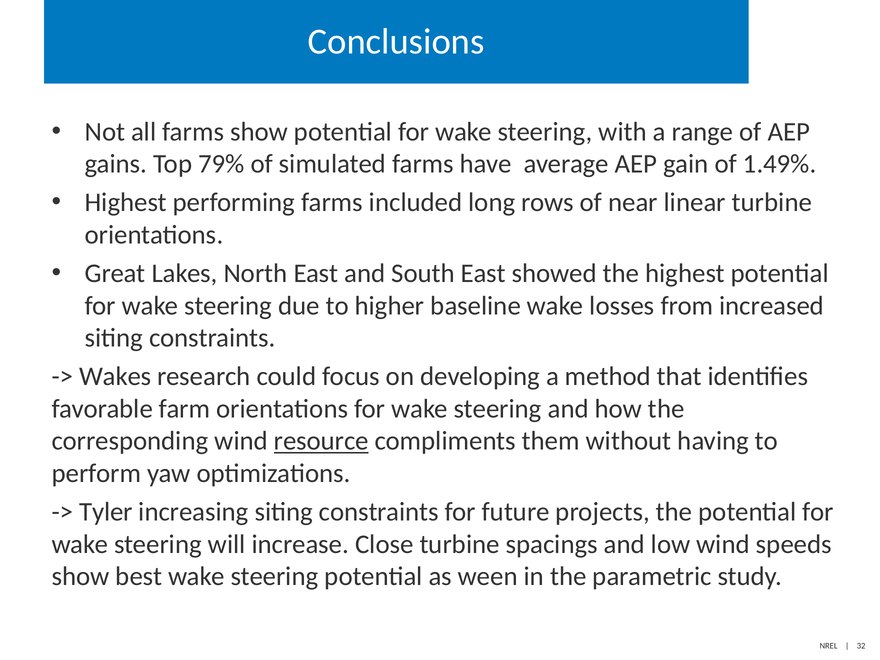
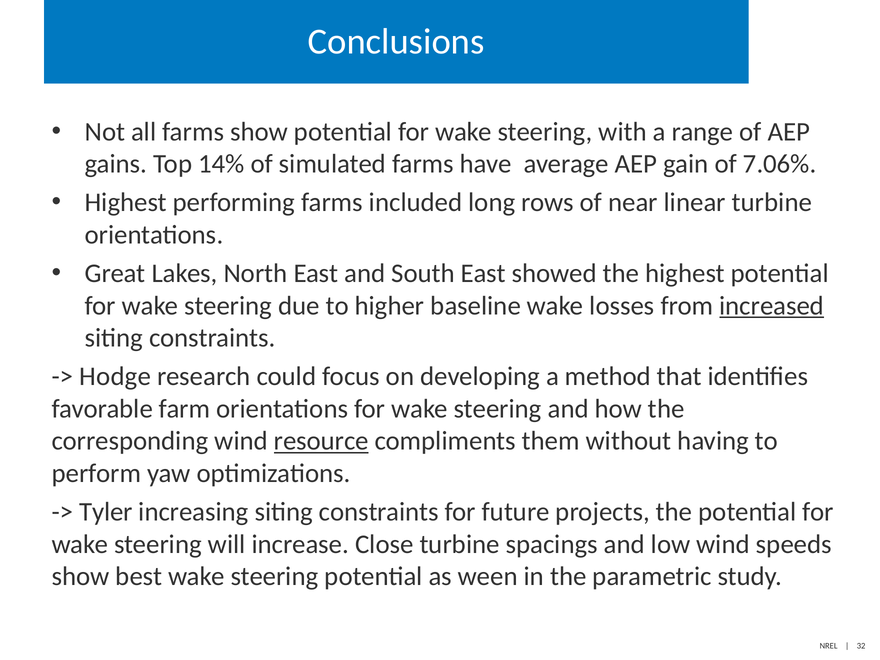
79%: 79% -> 14% (221, 164)
1.49%: 1.49% -> 7.06% (780, 164)
increased underline: none -> present (772, 306)
Wakes: Wakes -> Hodge (115, 377)
